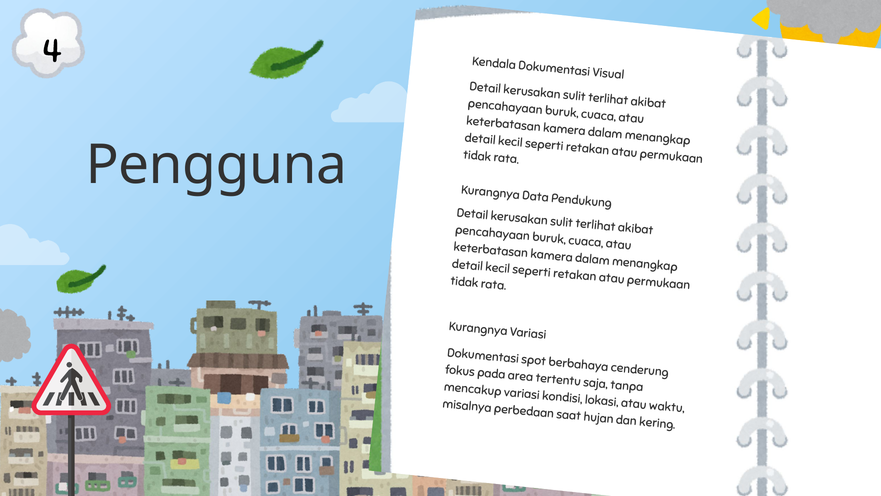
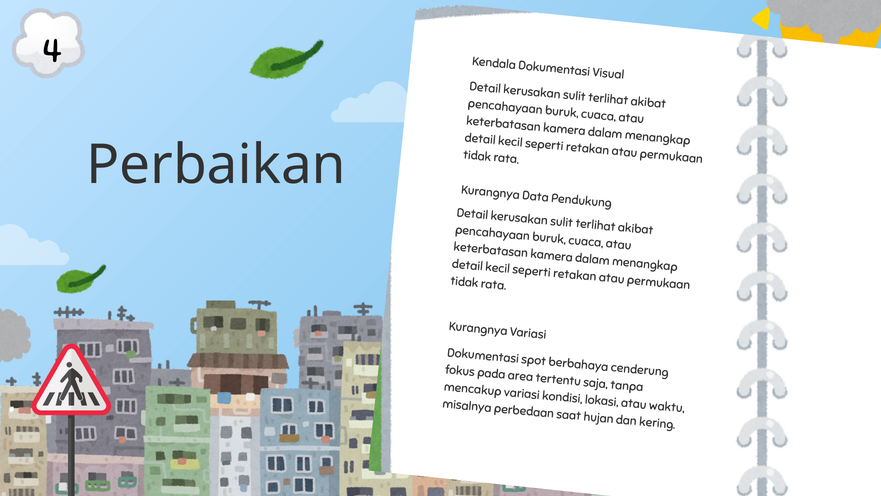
Pengguna: Pengguna -> Perbaikan (216, 165)
